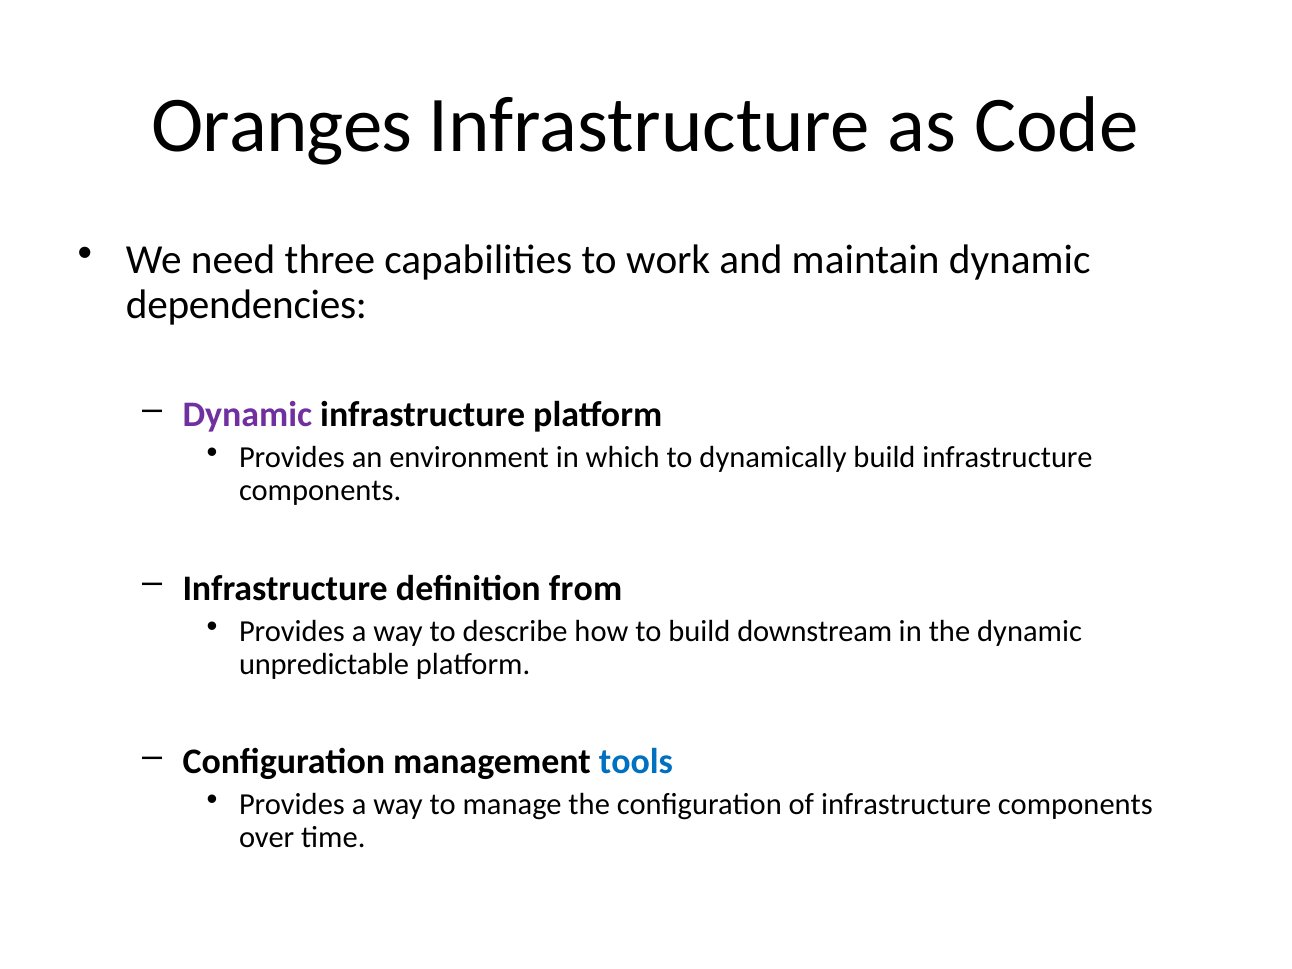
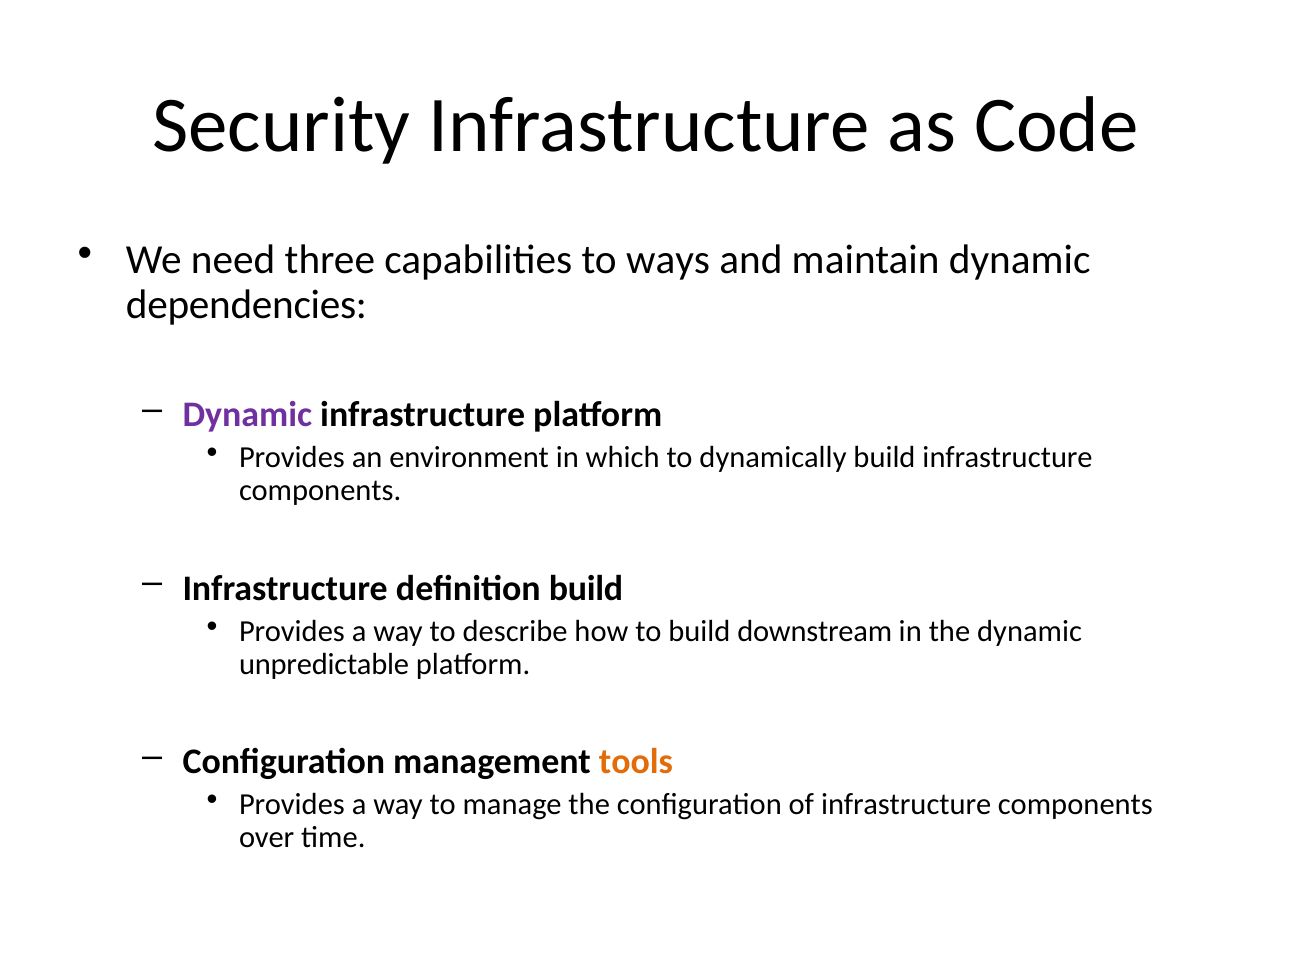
Oranges: Oranges -> Security (281, 125)
work: work -> ways (668, 260)
definition from: from -> build (586, 588)
tools colour: blue -> orange (636, 762)
